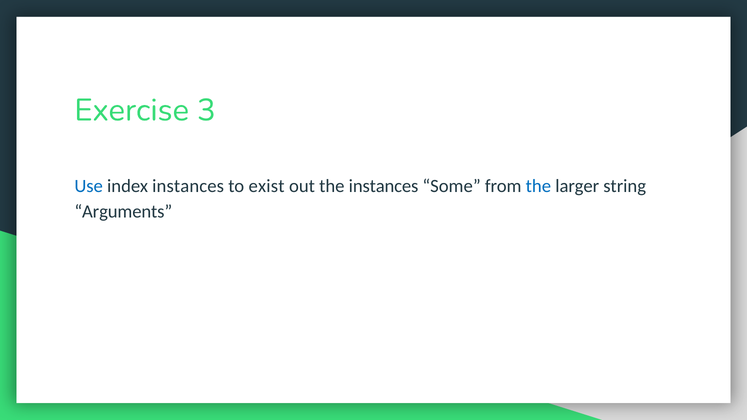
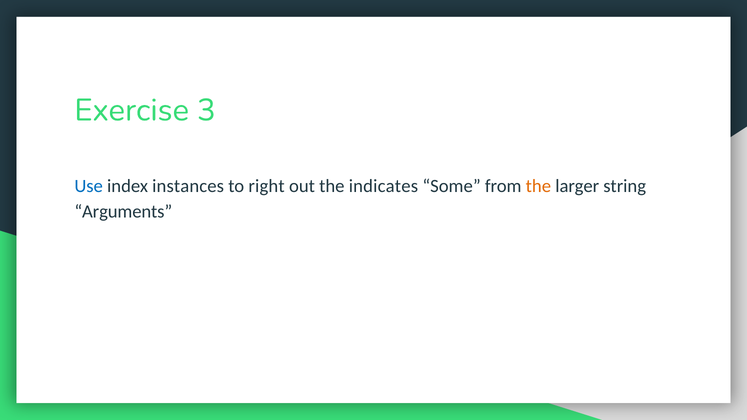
exist: exist -> right (267, 186)
the instances: instances -> indicates (383, 186)
the colour: blue -> orange (538, 186)
